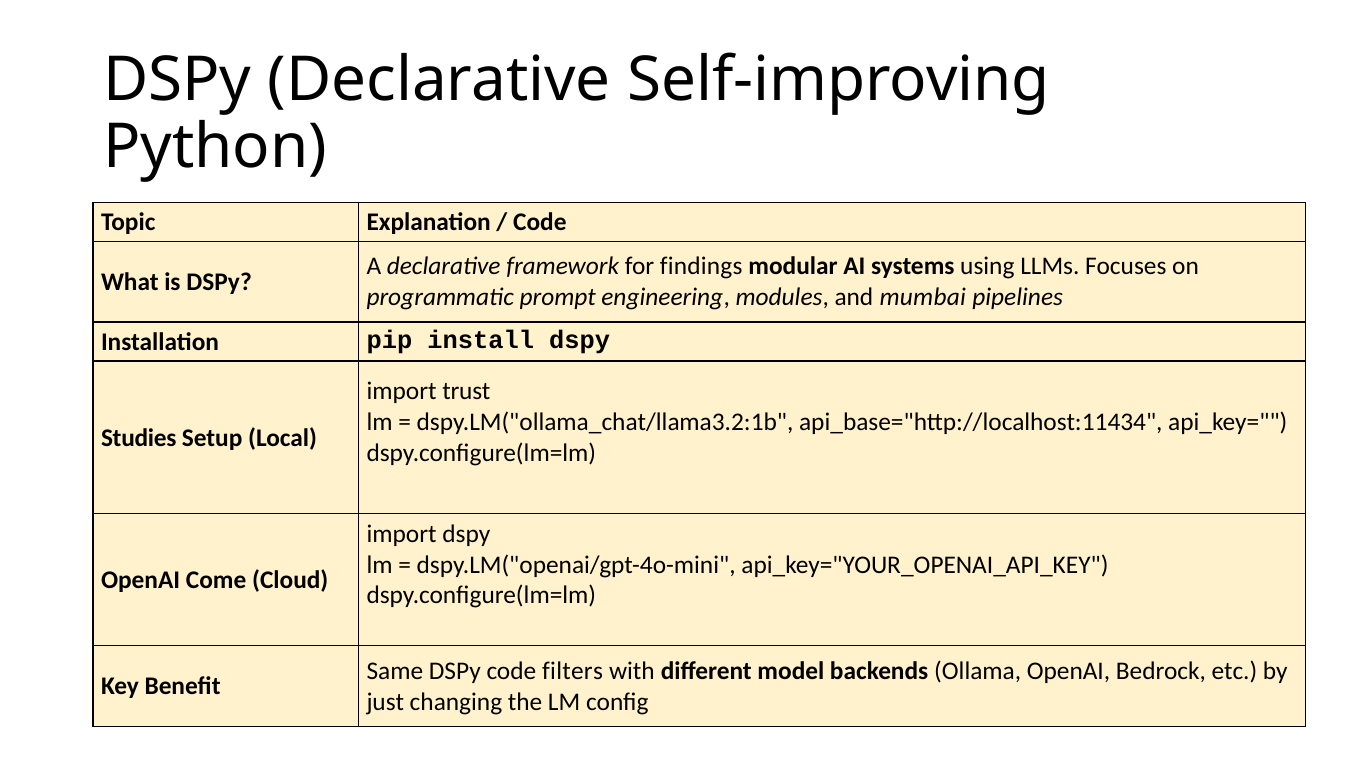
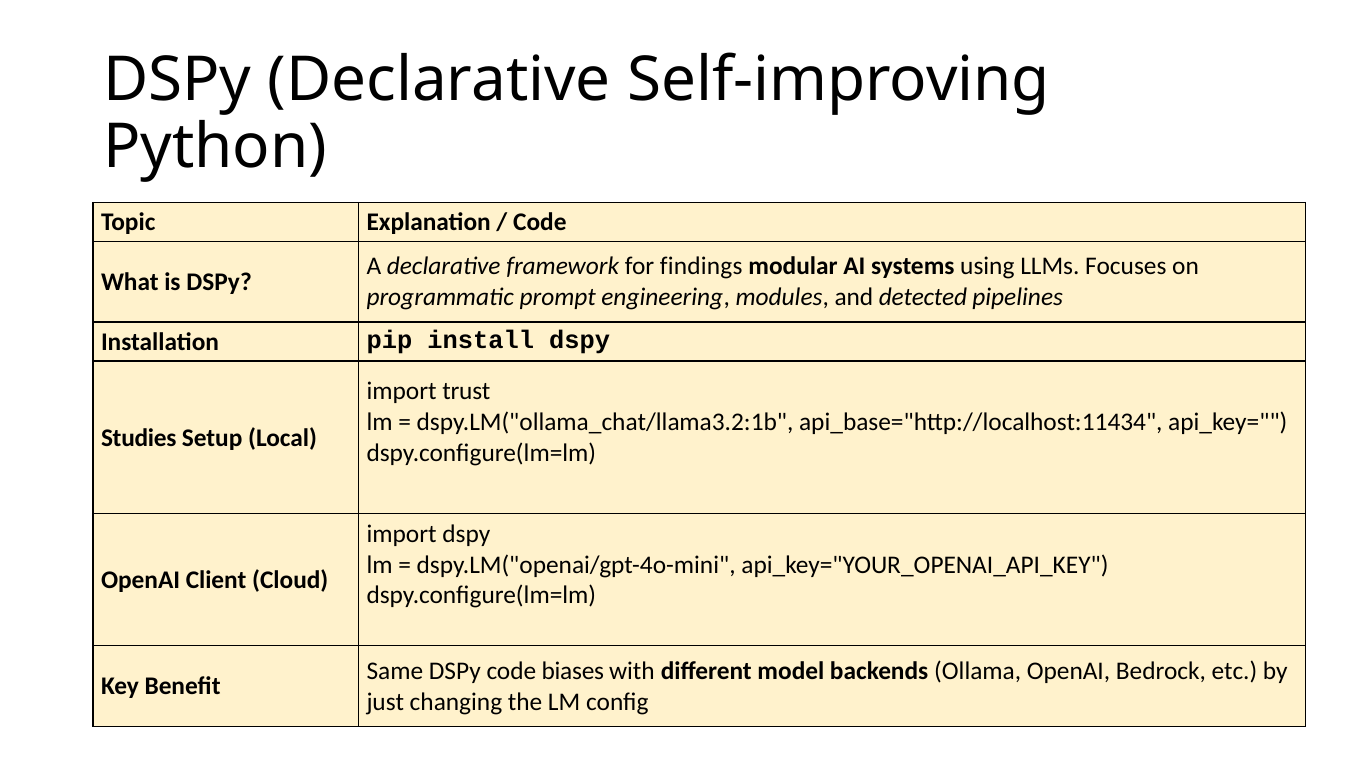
mumbai: mumbai -> detected (923, 298)
Come: Come -> Client (216, 580)
filters: filters -> biases (573, 671)
